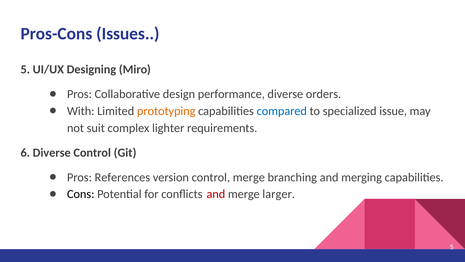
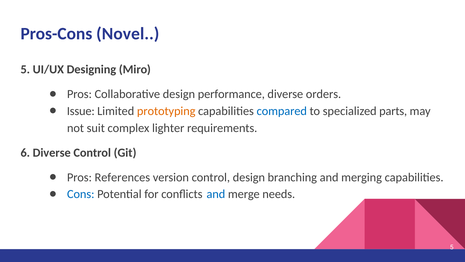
Issues: Issues -> Novel (128, 34)
With: With -> Issue (81, 111)
issue: issue -> parts (393, 111)
control merge: merge -> design (249, 177)
Cons colour: black -> blue (81, 194)
and colour: red -> blue (216, 194)
larger: larger -> needs (279, 194)
